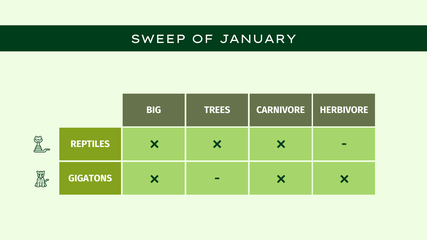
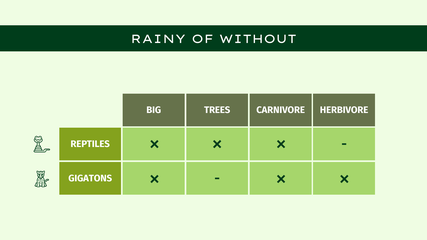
SWEEP: SWEEP -> RAINY (158, 39)
JANUARY: JANUARY -> WITHOUT (258, 39)
